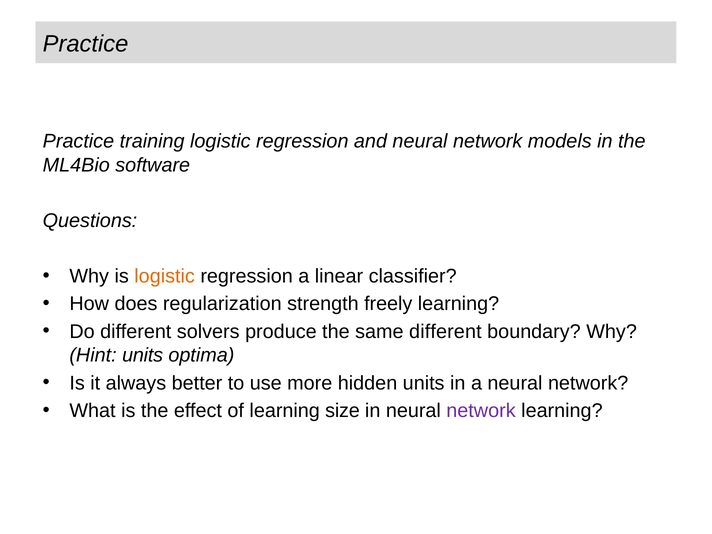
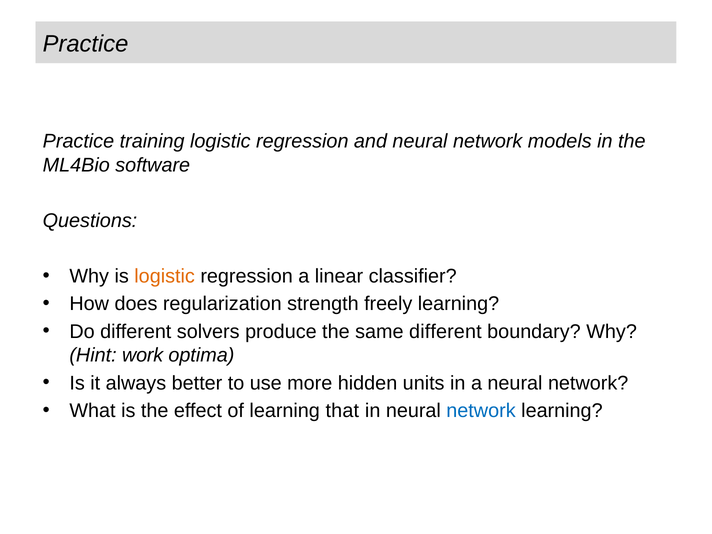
Hint units: units -> work (143, 355)
size: size -> that (342, 411)
network colour: purple -> blue (481, 411)
